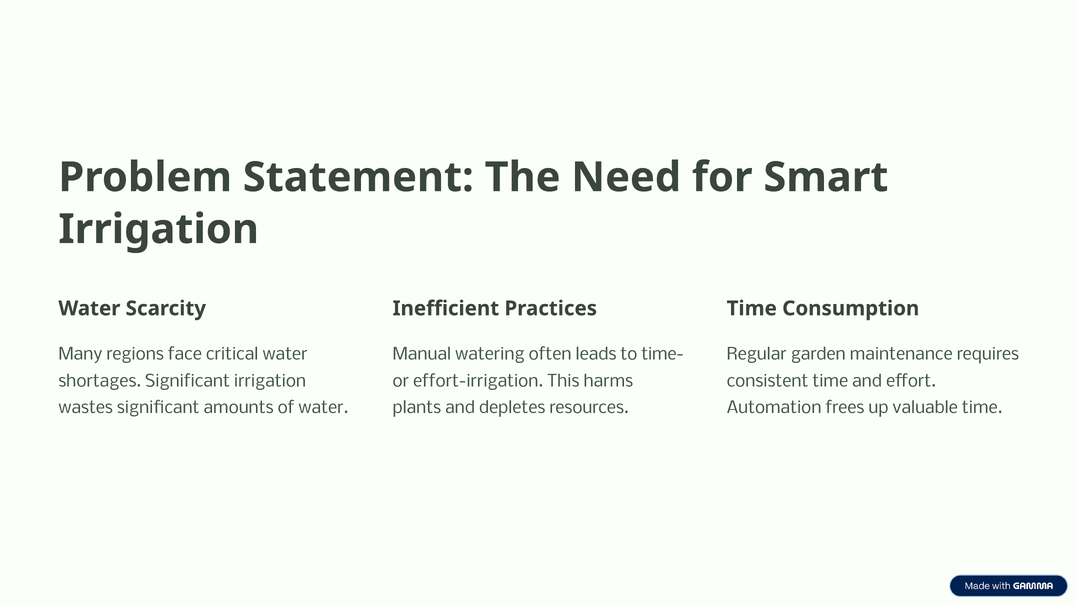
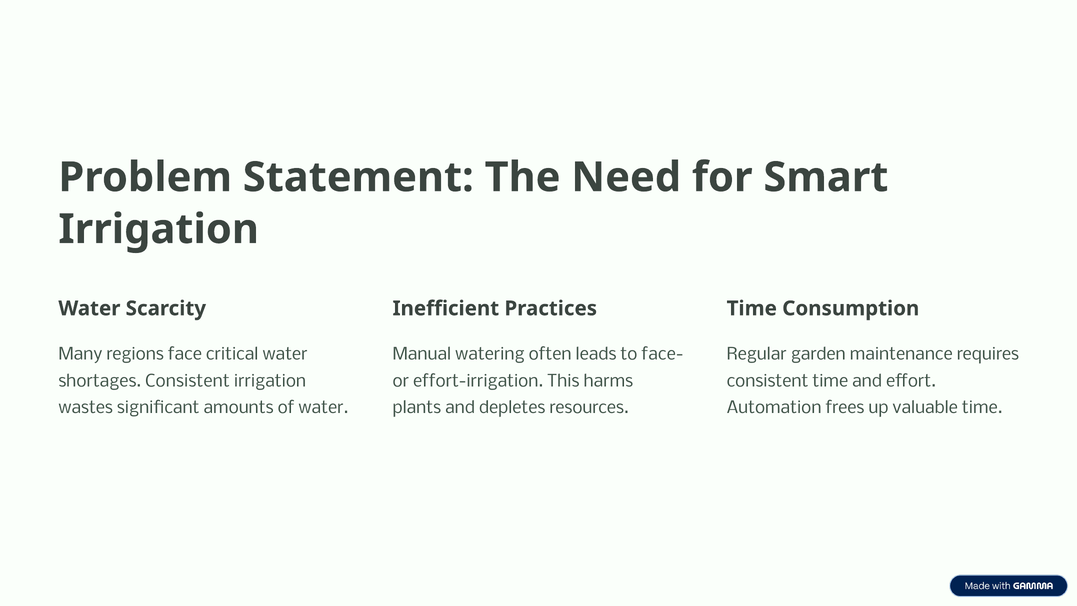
time-: time- -> face- (662, 354)
shortages Significant: Significant -> Consistent (188, 381)
